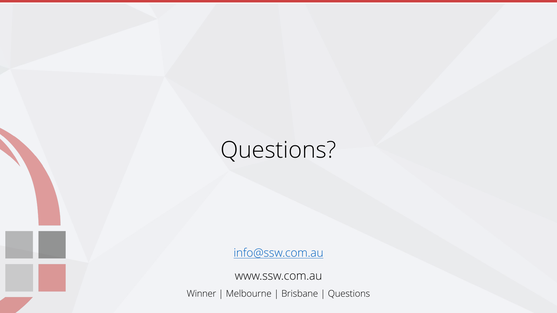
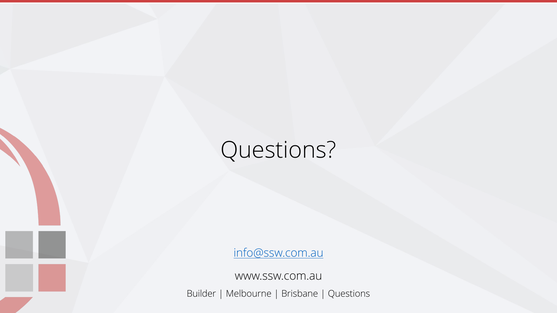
Winner: Winner -> Builder (201, 294)
